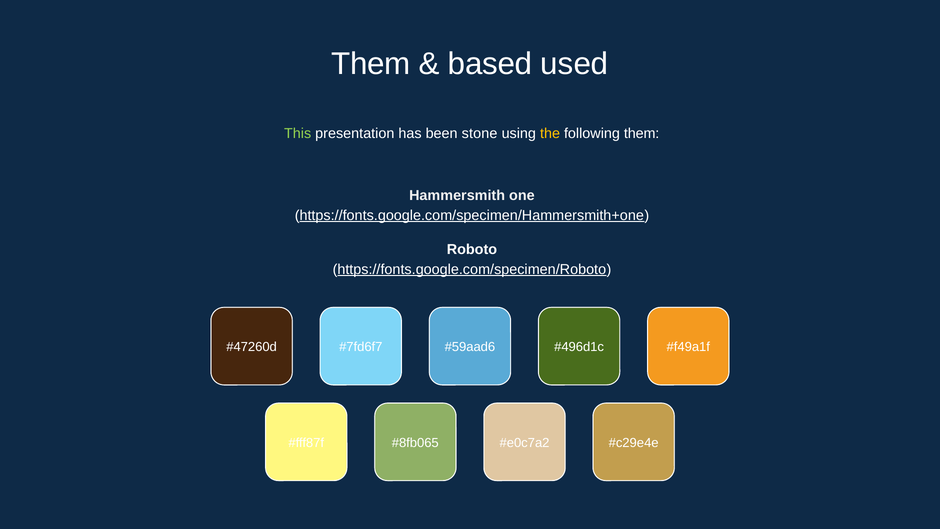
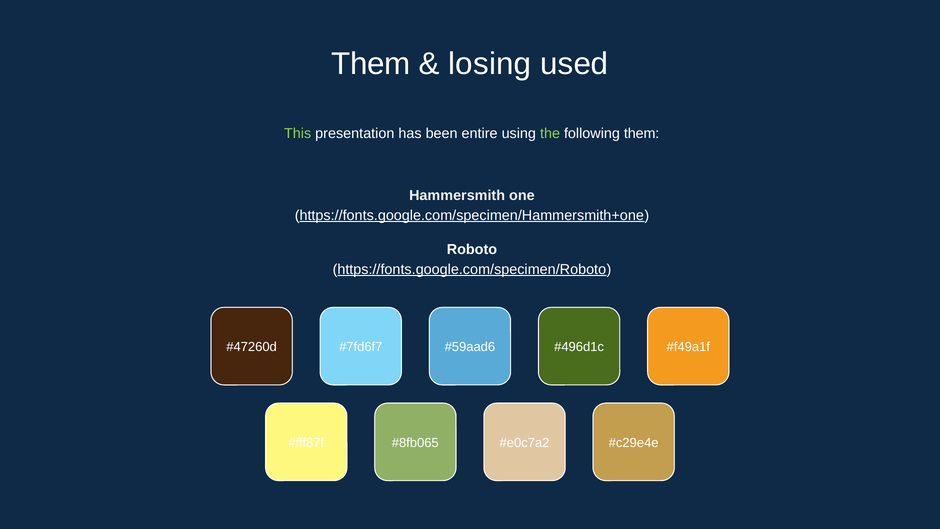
based: based -> losing (490, 64)
stone: stone -> entire (480, 133)
the colour: yellow -> light green (550, 133)
